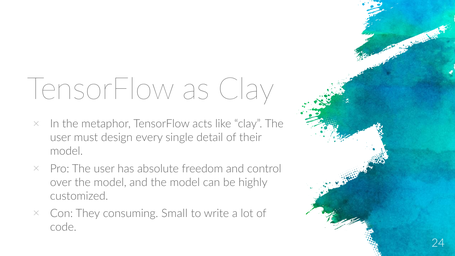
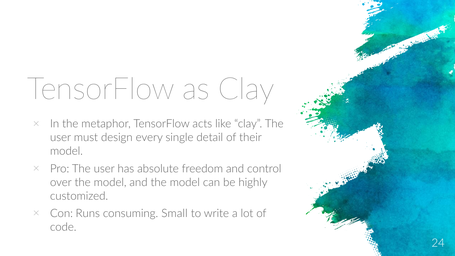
They: They -> Runs (88, 213)
